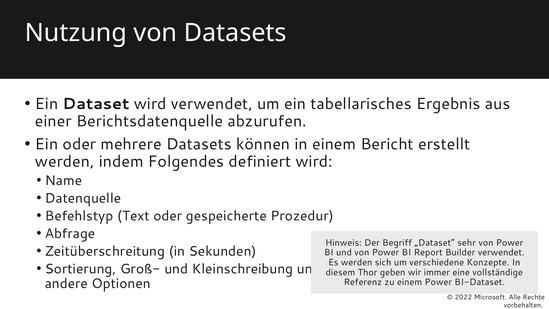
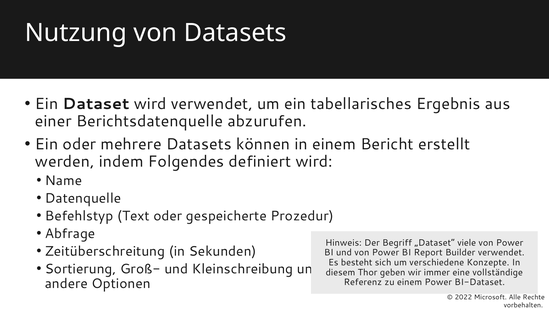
sehr: sehr -> viele (467, 243)
Es werden: werden -> besteht (357, 262)
